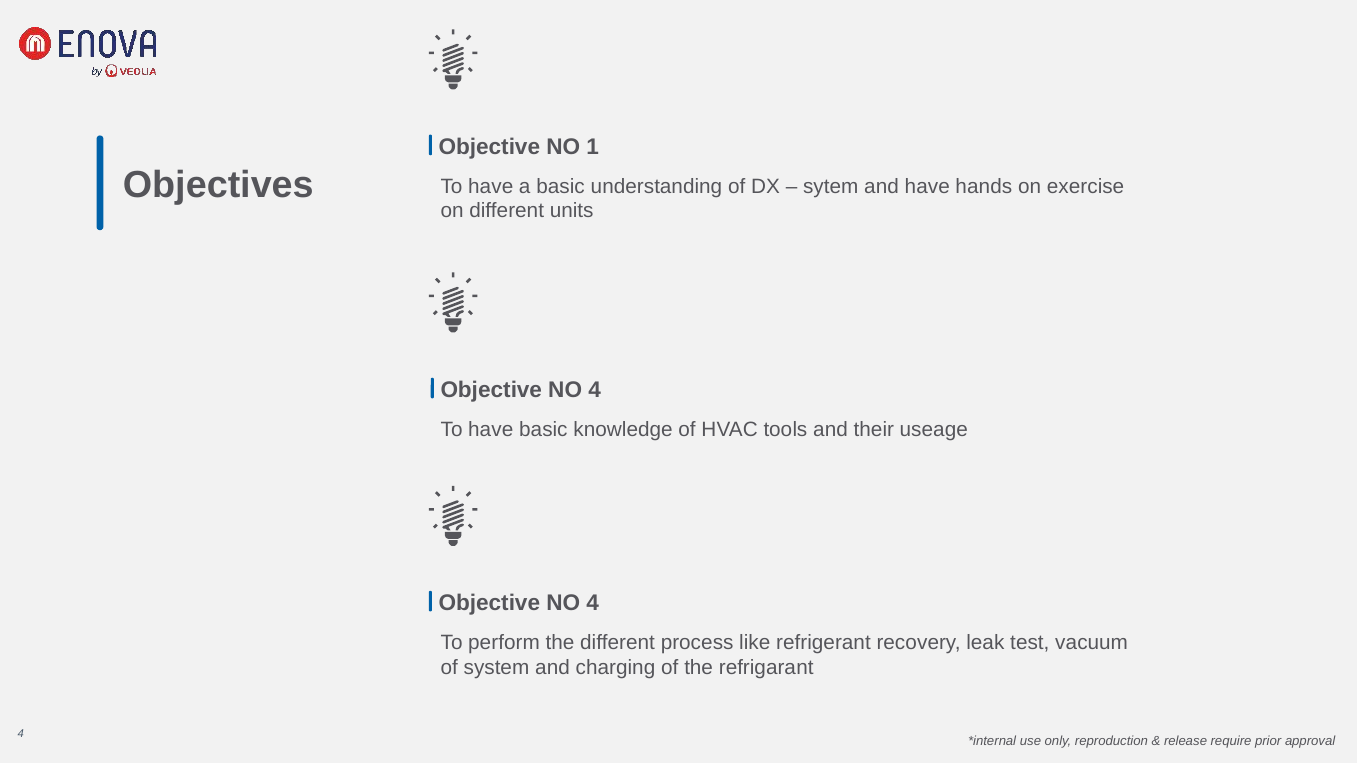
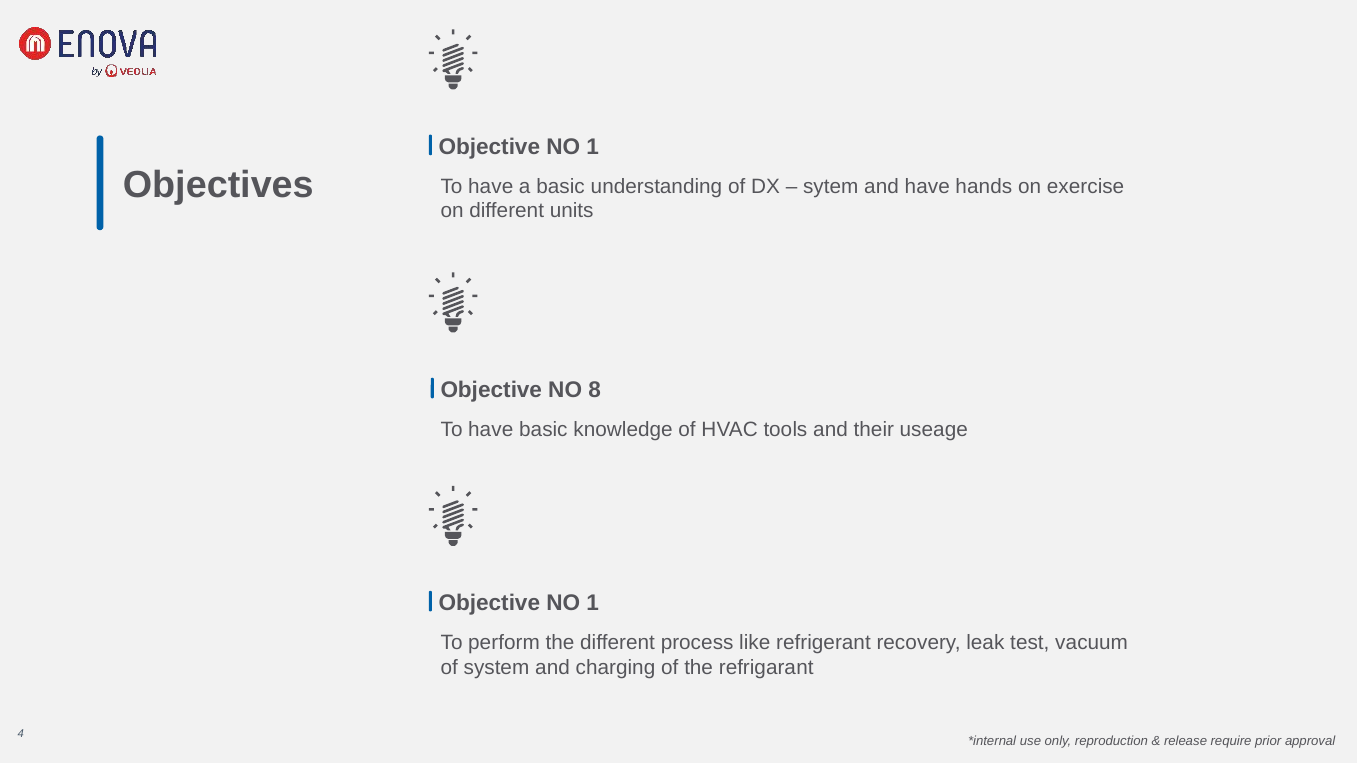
4: 4 -> 8 (595, 390)
4: 4 -> 1 (593, 603)
